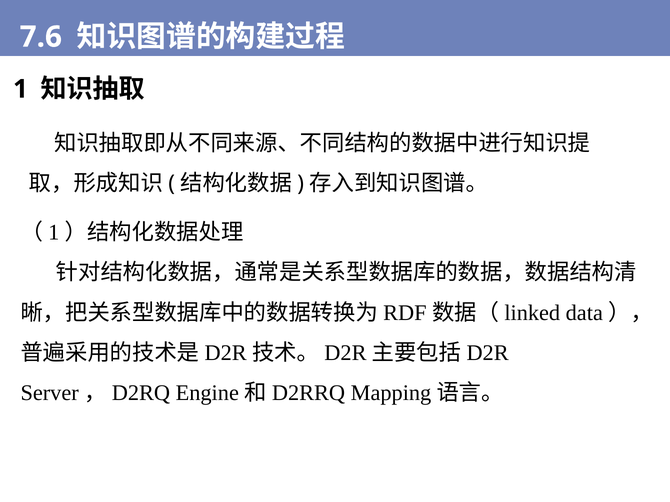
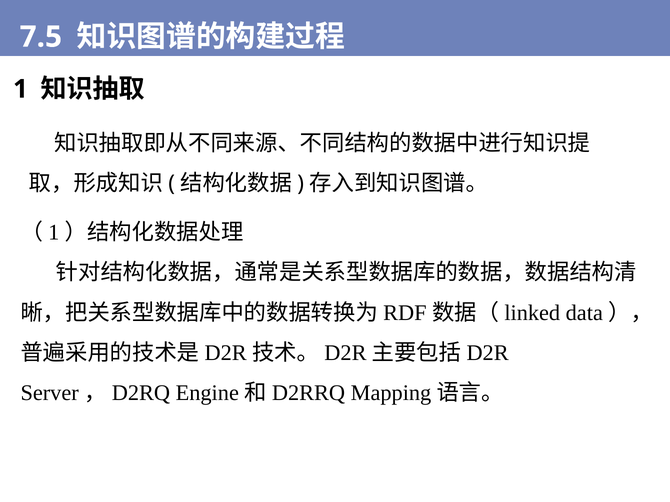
7.6: 7.6 -> 7.5 (41, 37)
